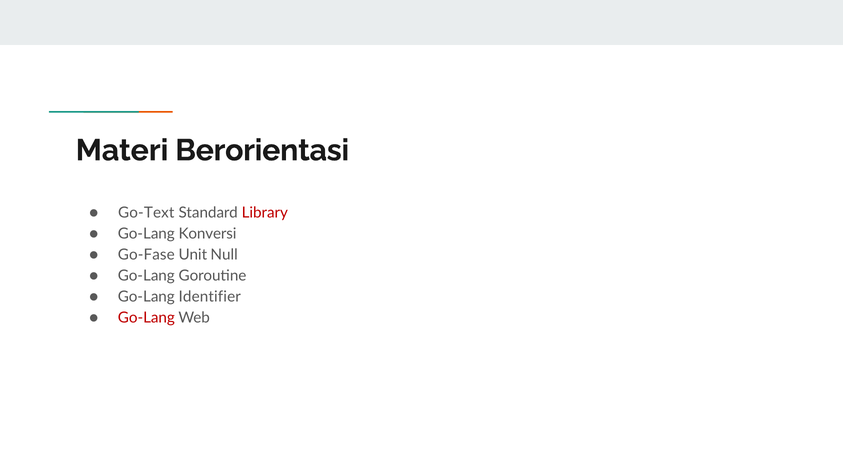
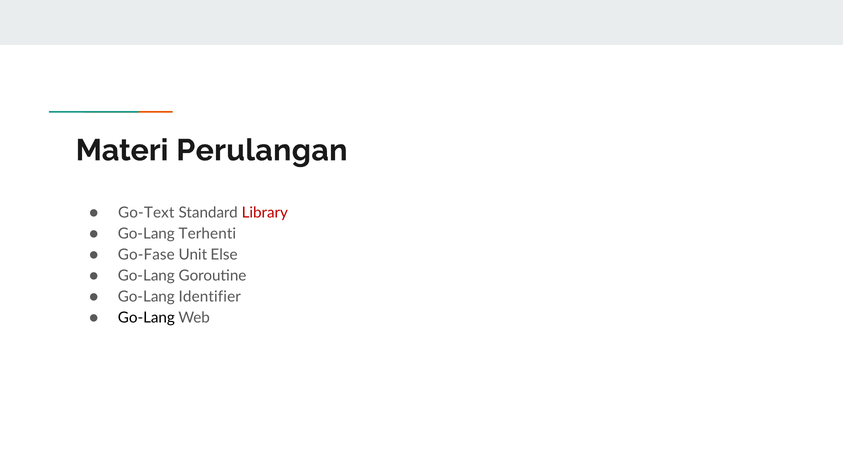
Berorientasi: Berorientasi -> Perulangan (262, 150)
Konversi: Konversi -> Terhenti (207, 234)
Null: Null -> Else (224, 255)
Go-Lang colour: red -> black (146, 318)
